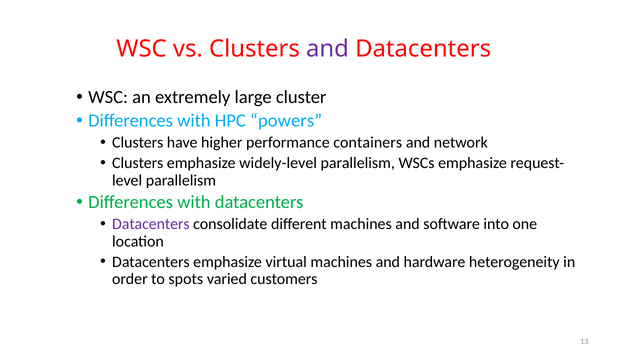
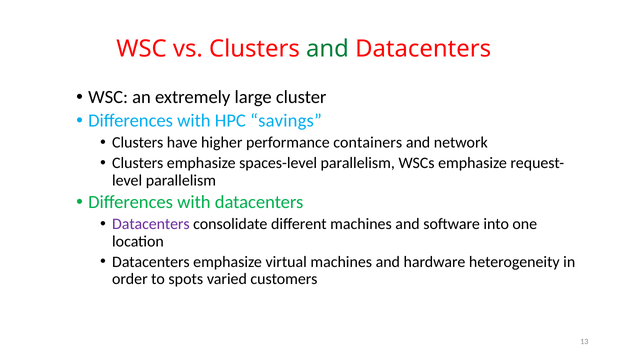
and colour: purple -> green (327, 49)
powers: powers -> savings (286, 121)
widely-level: widely-level -> spaces-level (278, 163)
